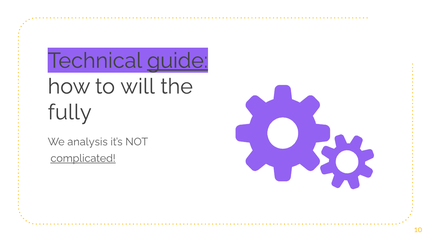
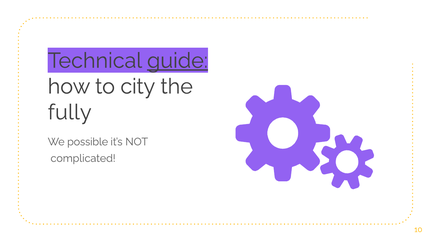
will: will -> city (138, 87)
analysis: analysis -> possible (88, 142)
complicated underline: present -> none (83, 159)
